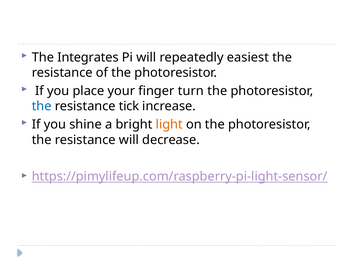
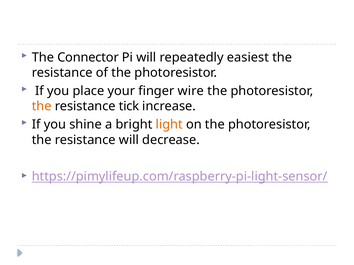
Integrates: Integrates -> Connector (88, 58)
turn: turn -> wire (191, 91)
the colour: blue -> orange (42, 106)
